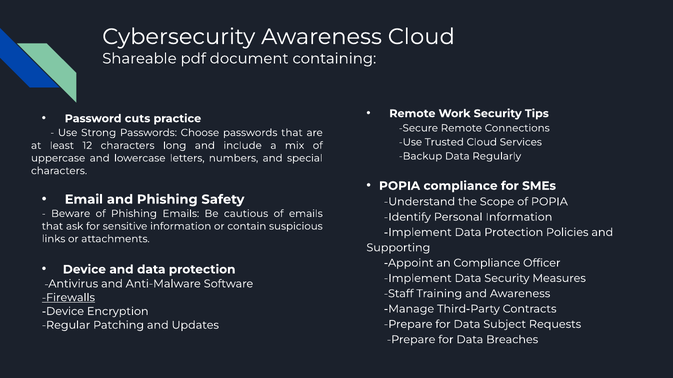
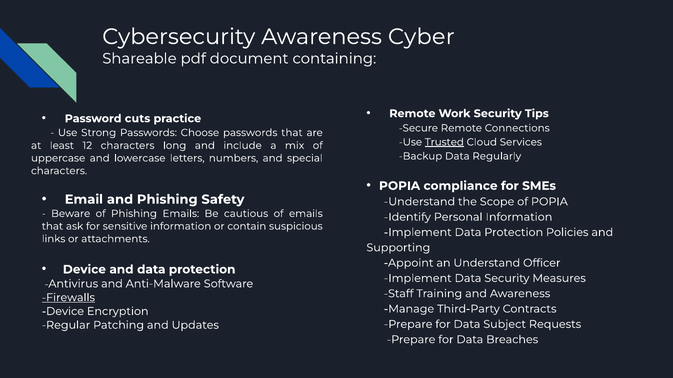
Awareness Cloud: Cloud -> Cyber (421, 37)
Trusted underline: none -> present (444, 142)
an Compliance: Compliance -> Understand (487, 263)
